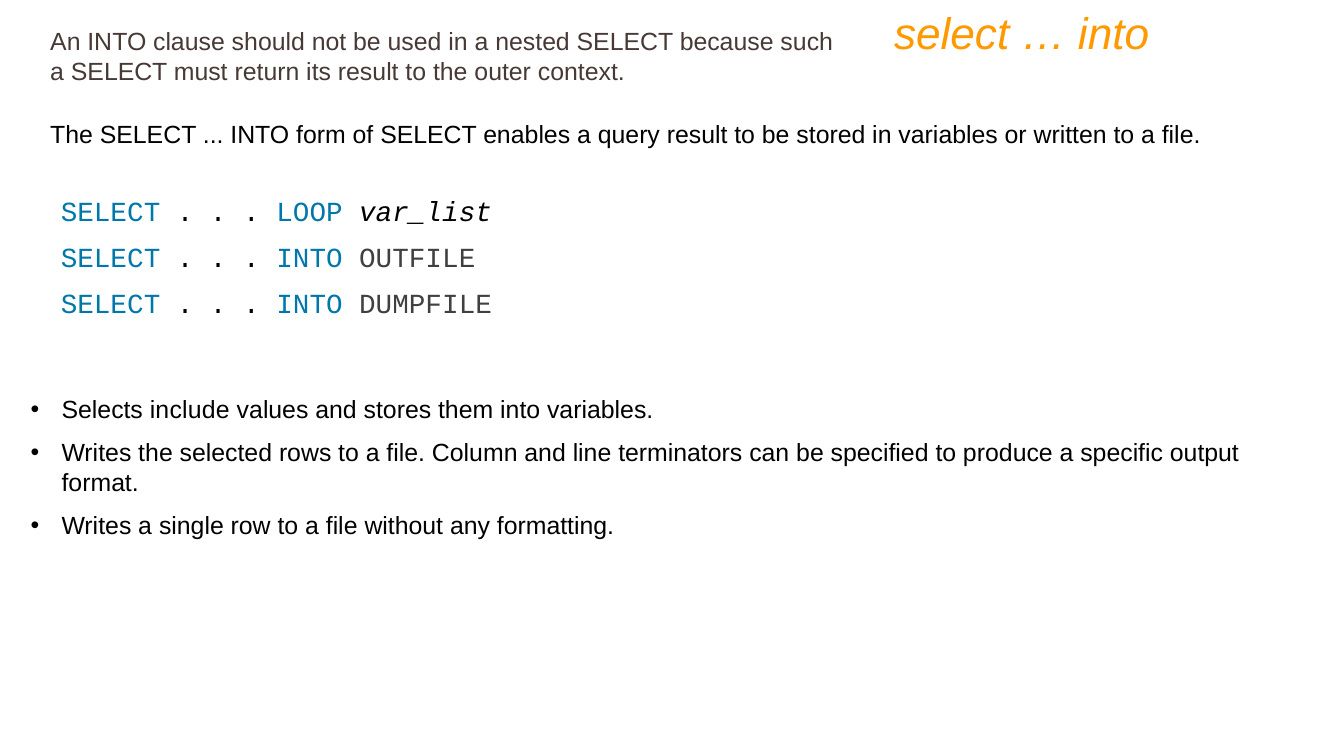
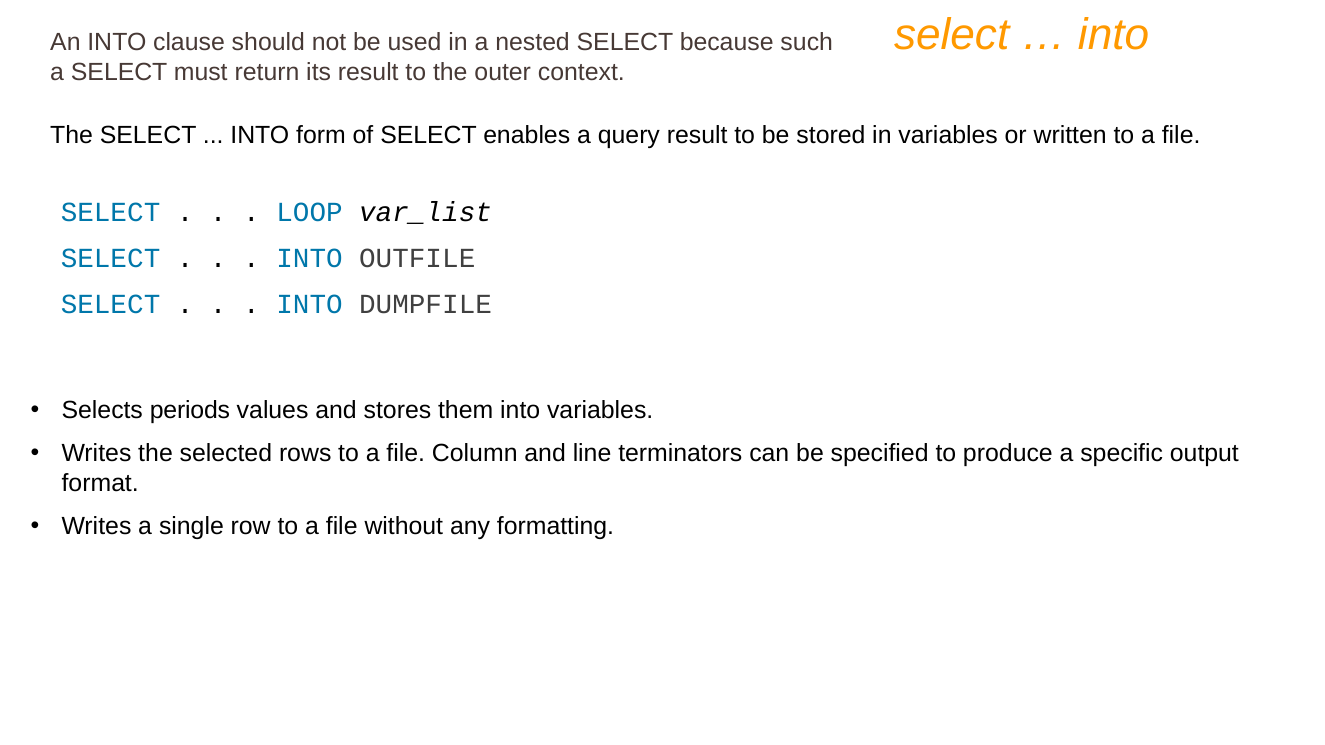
include: include -> periods (190, 411)
